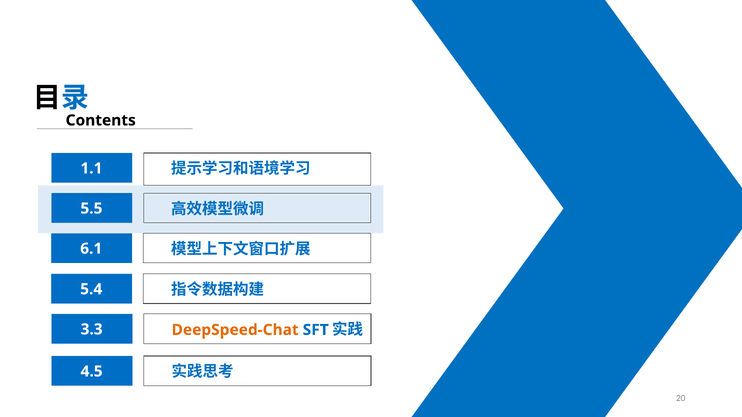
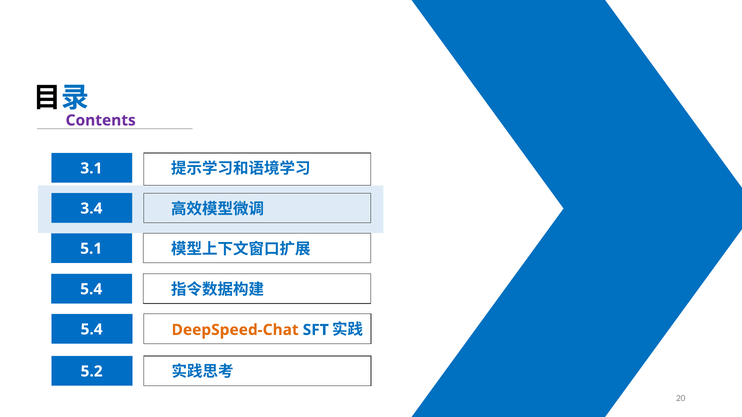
Contents colour: black -> purple (101, 120)
1.1: 1.1 -> 3.1 (91, 168)
5.5: 5.5 -> 3.4 (91, 209)
6.1: 6.1 -> 5.1 (91, 249)
3.3: 3.3 -> 5.4 (92, 330)
4.5: 4.5 -> 5.2 (92, 372)
